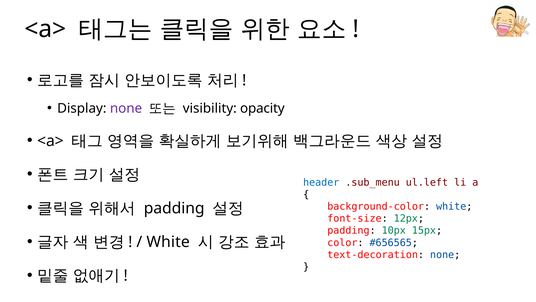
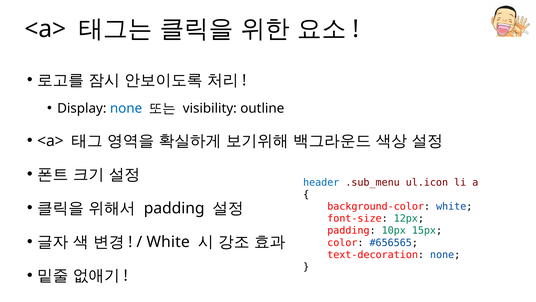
none colour: purple -> blue (126, 108)
opacity: opacity -> outline (262, 108)
ul.left: ul.left -> ul.icon (427, 182)
